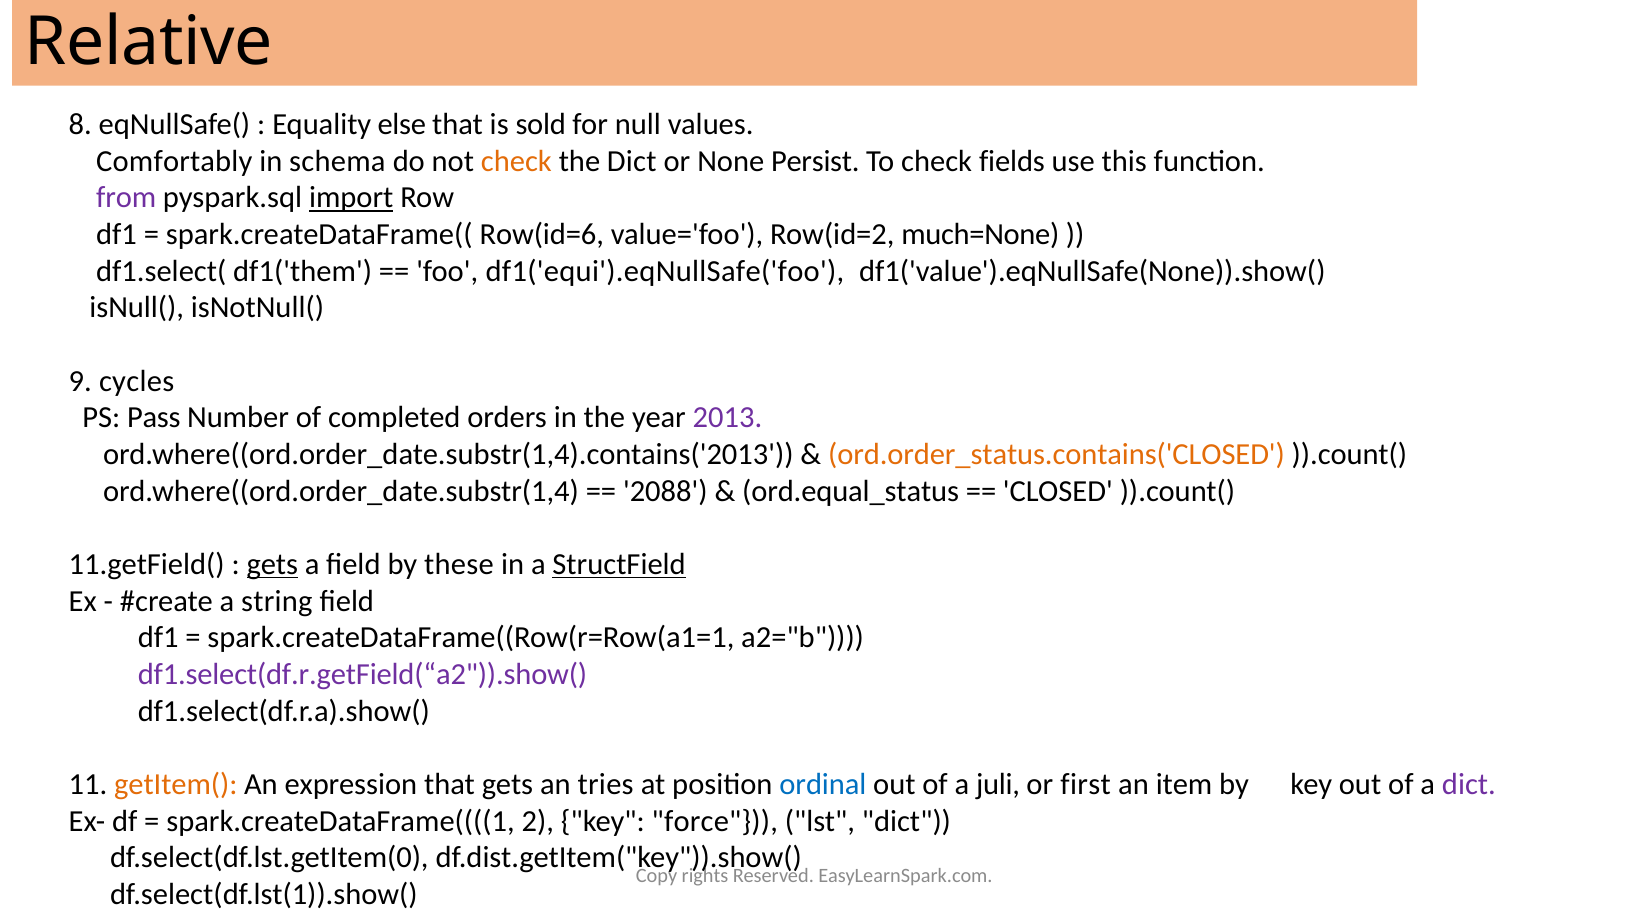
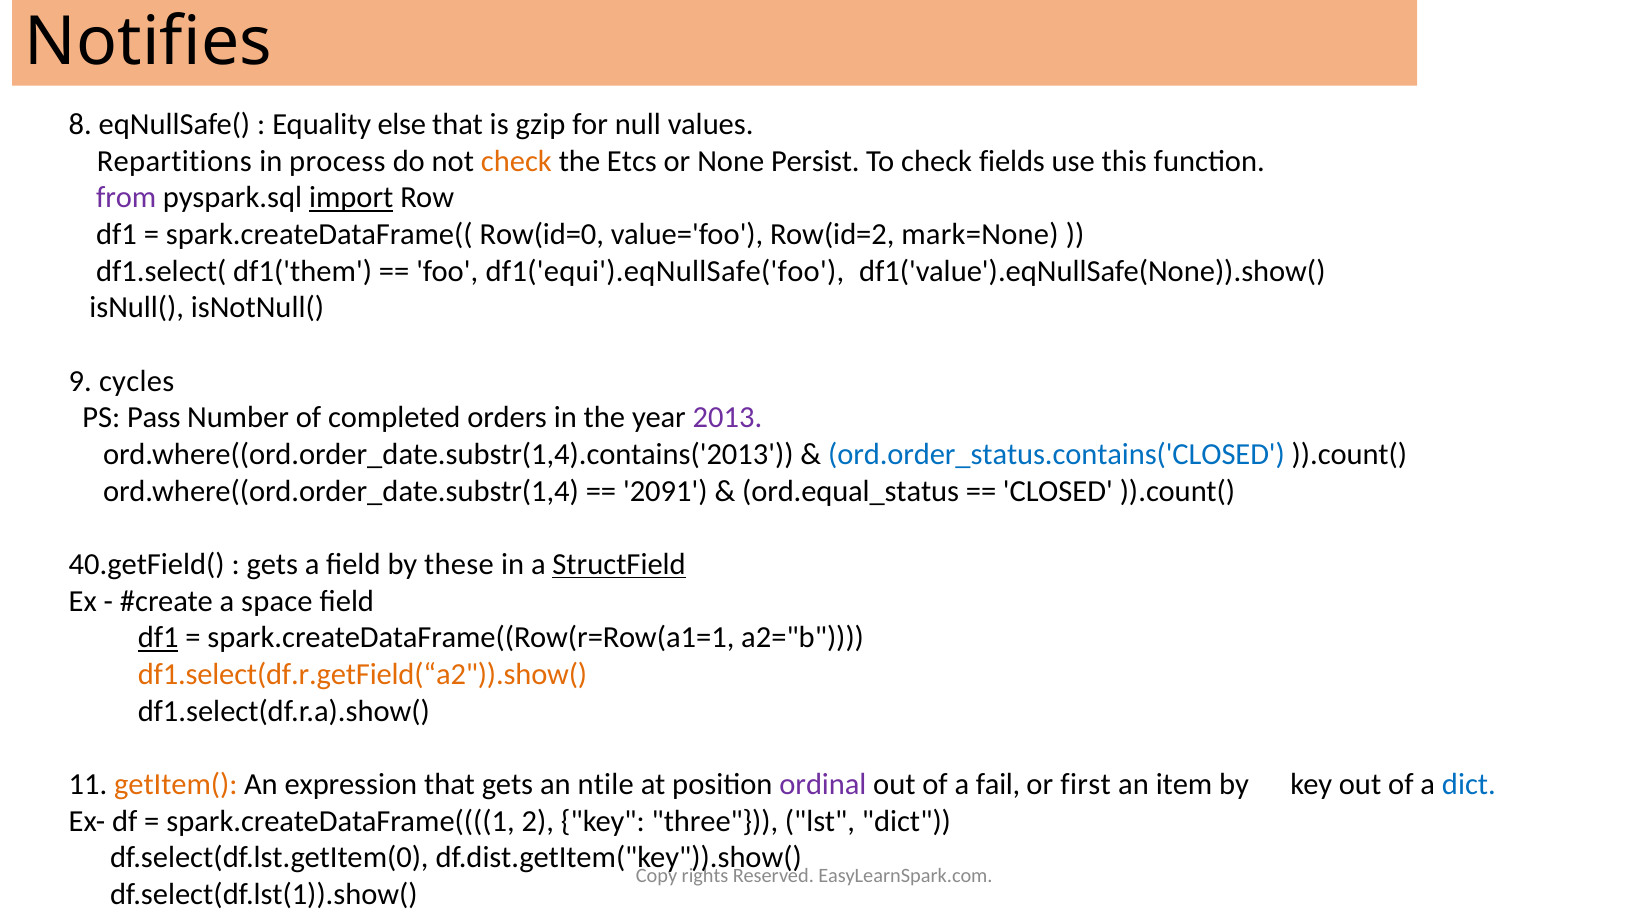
Relative: Relative -> Notifies (148, 42)
sold: sold -> gzip (541, 124)
Comfortably: Comfortably -> Repartitions (174, 161)
schema: schema -> process (337, 161)
the Dict: Dict -> Etcs (632, 161)
Row(id=6: Row(id=6 -> Row(id=0 (542, 234)
much=None: much=None -> mark=None (980, 234)
ord.order_status.contains('CLOSED colour: orange -> blue (1056, 454)
2088: 2088 -> 2091 (665, 491)
11.getField(: 11.getField( -> 40.getField( (147, 564)
gets underline: present -> none (272, 564)
string: string -> space (277, 601)
df1 underline: none -> present (158, 637)
df1.select(df.r.getField(“a2")).show( colour: purple -> orange (362, 674)
tries: tries -> ntile (606, 784)
ordinal colour: blue -> purple (823, 784)
juli: juli -> fail (998, 784)
dict colour: purple -> blue (1469, 784)
force: force -> three (715, 821)
